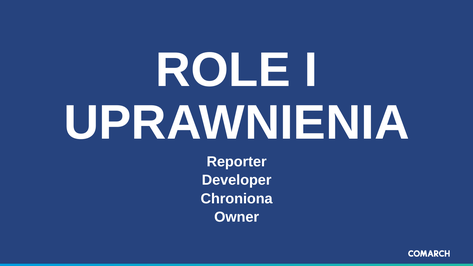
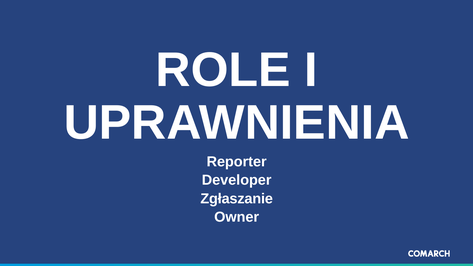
Chroniona: Chroniona -> Zgłaszanie (237, 199)
